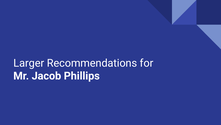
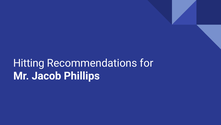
Larger: Larger -> Hitting (29, 63)
